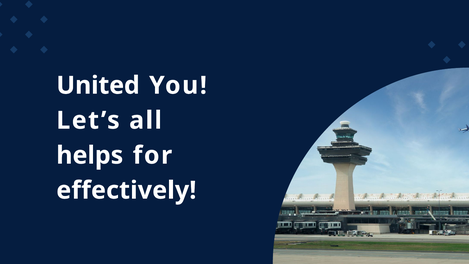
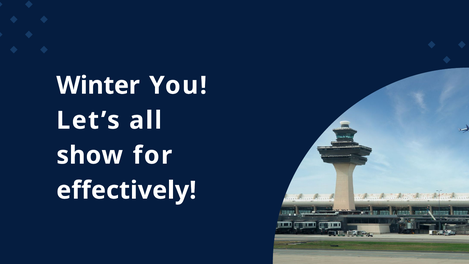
United: United -> Winter (98, 85)
helps: helps -> show (90, 155)
